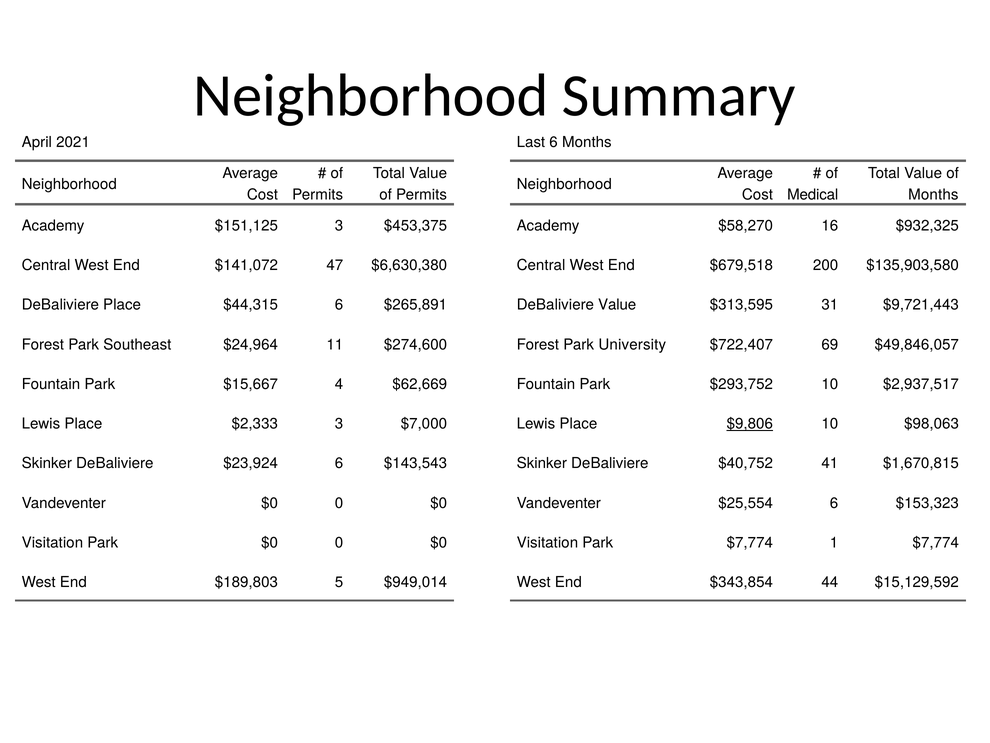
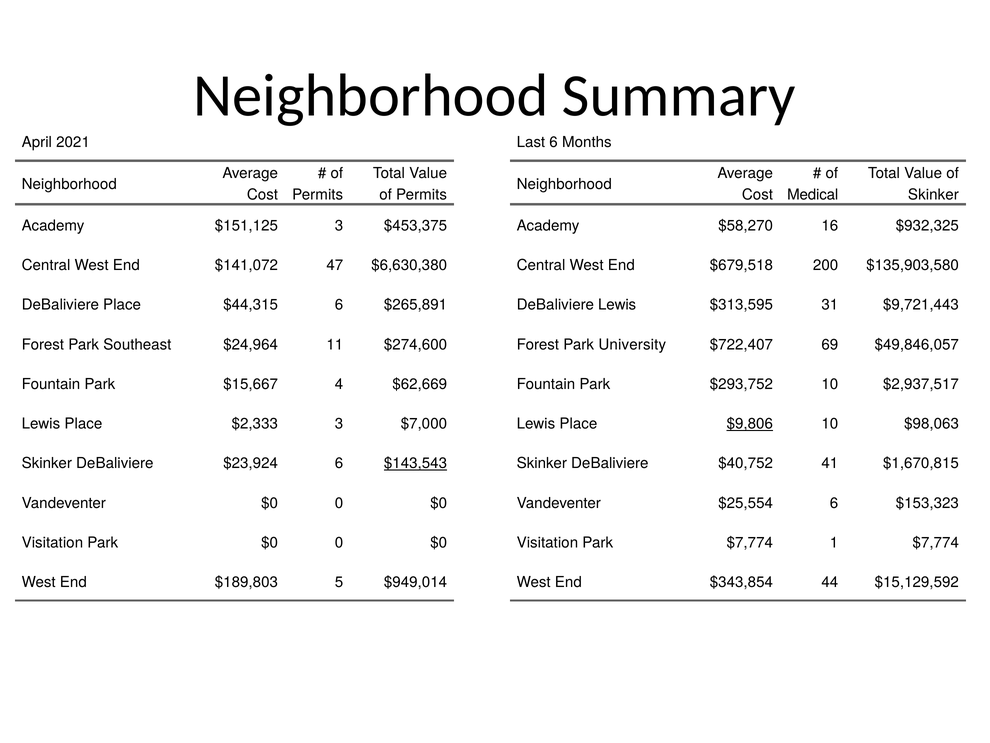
Months: Months -> Skinker (933, 195)
DeBaliviere Value: Value -> Lewis (617, 305)
$143,543 underline: none -> present (415, 463)
